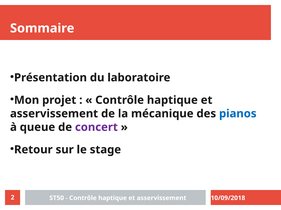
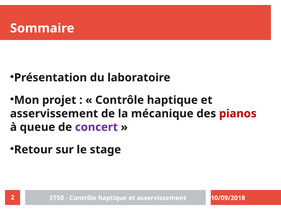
pianos colour: blue -> red (238, 114)
